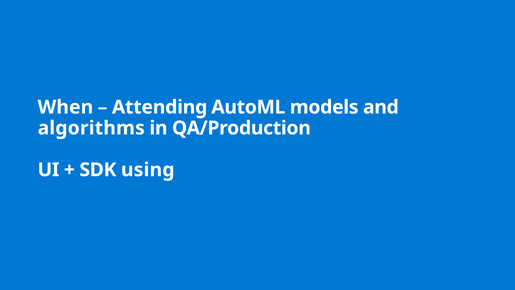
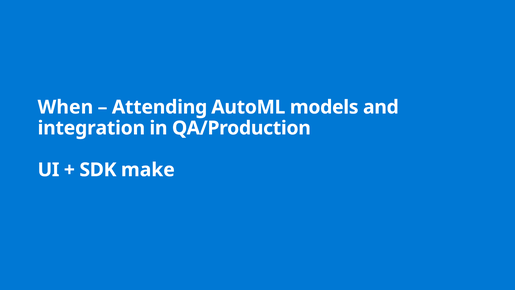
algorithms: algorithms -> integration (91, 128)
using: using -> make (148, 170)
